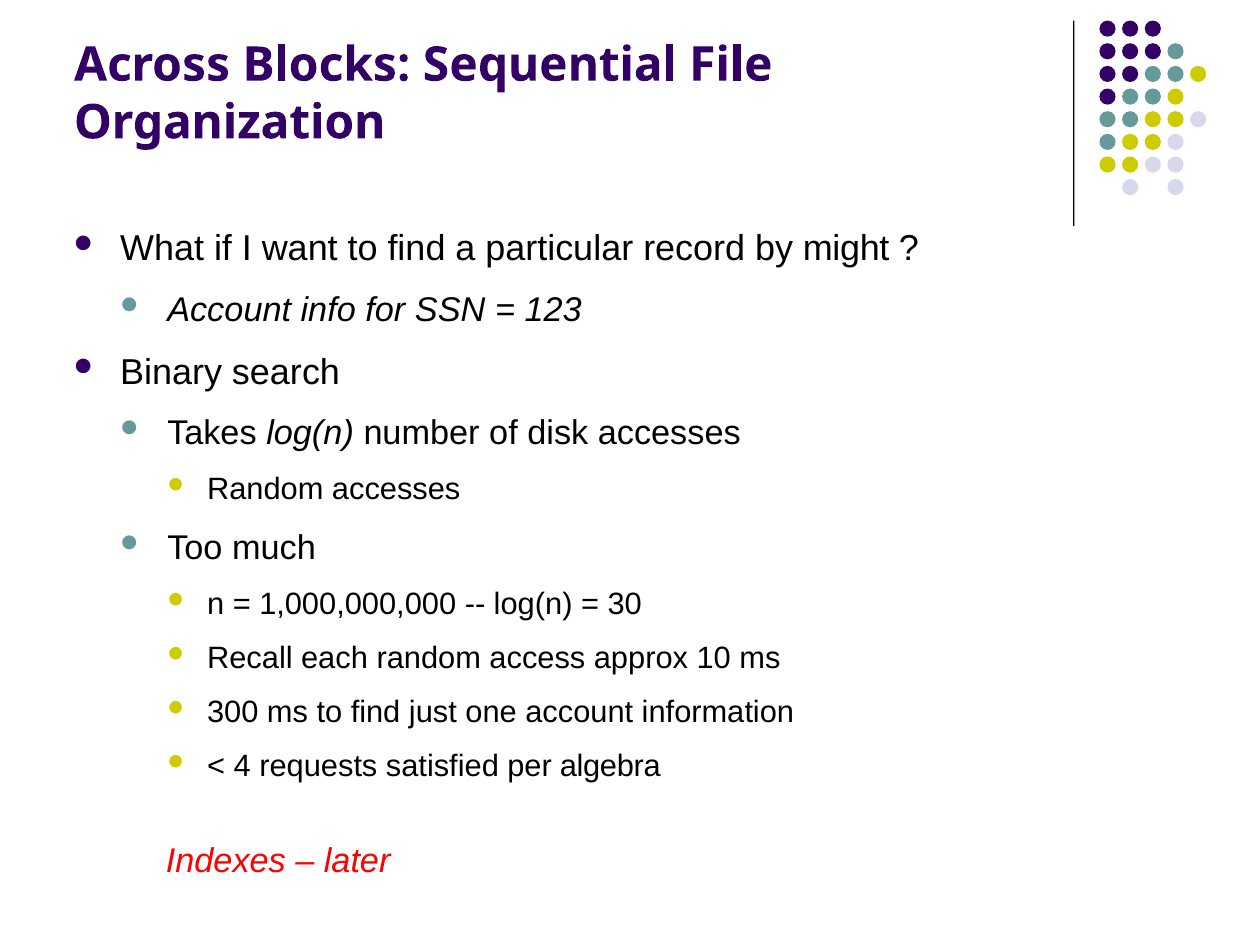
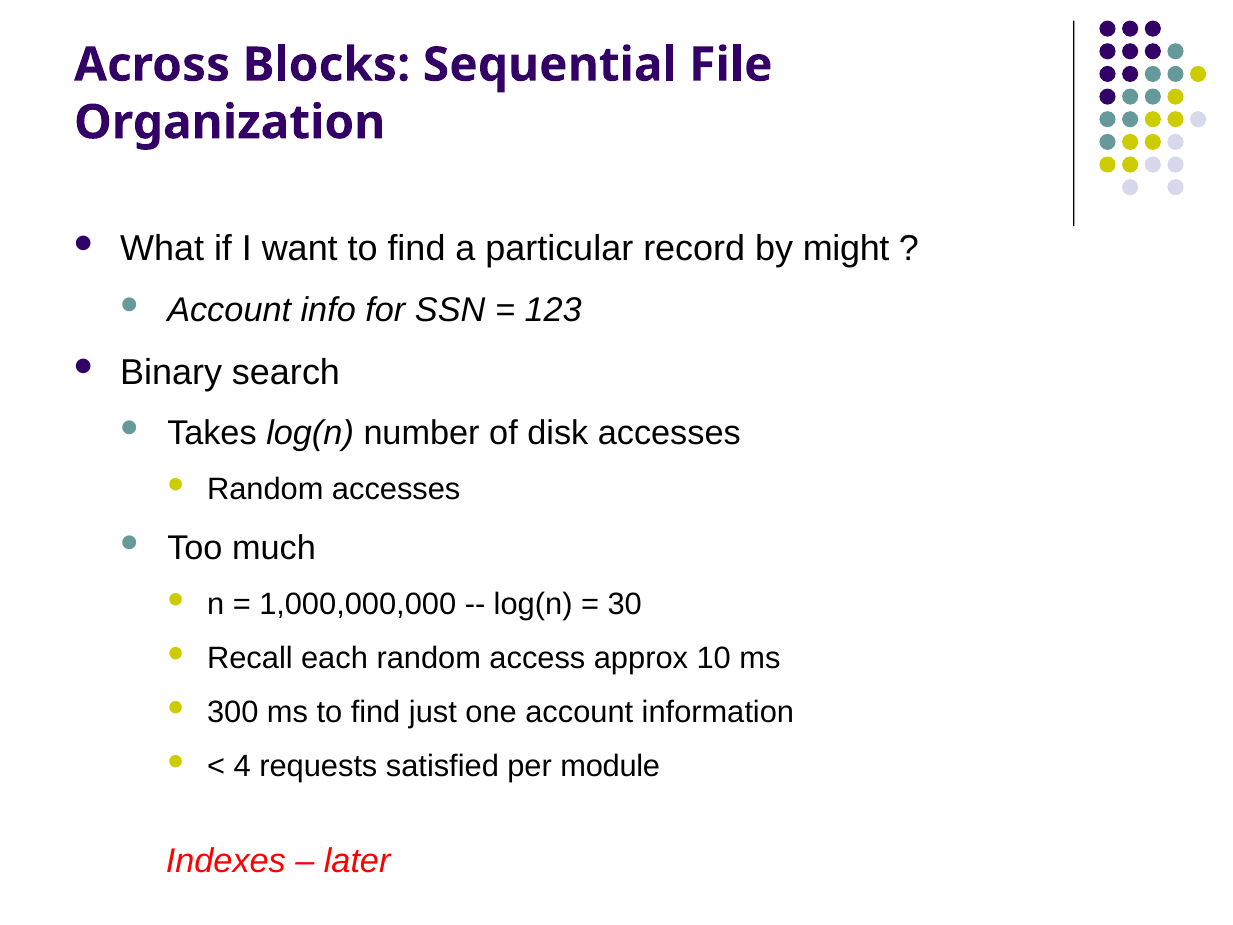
algebra: algebra -> module (610, 767)
